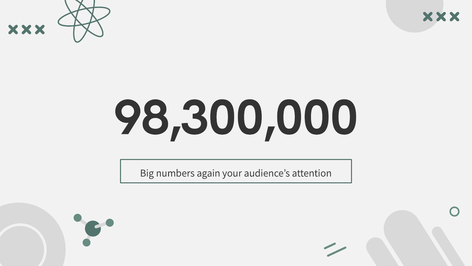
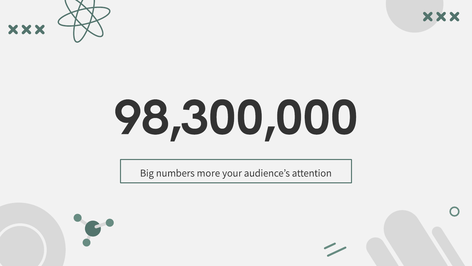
again: again -> more (208, 173)
